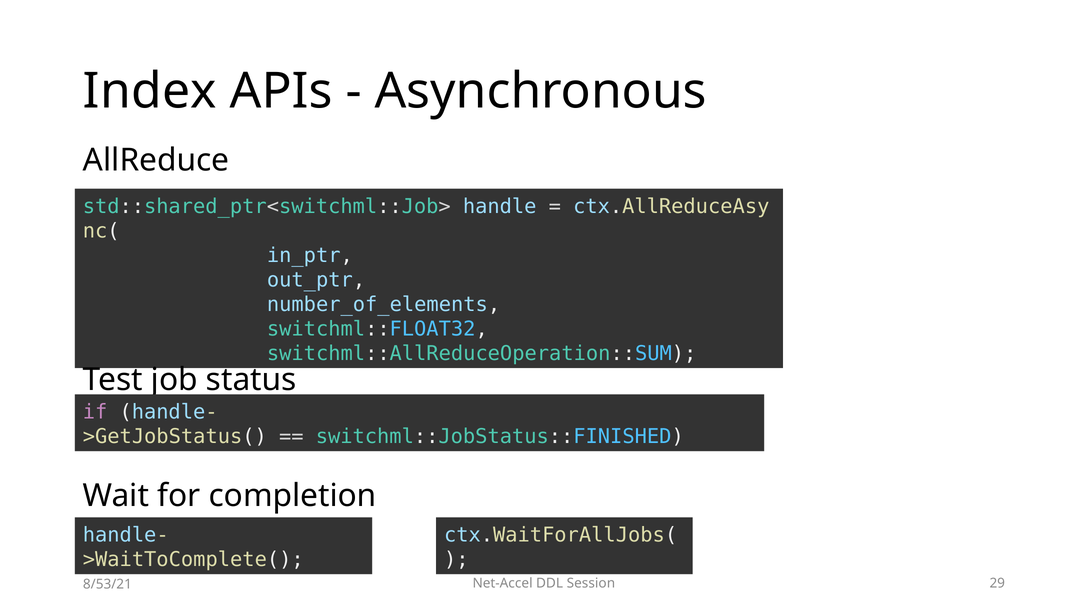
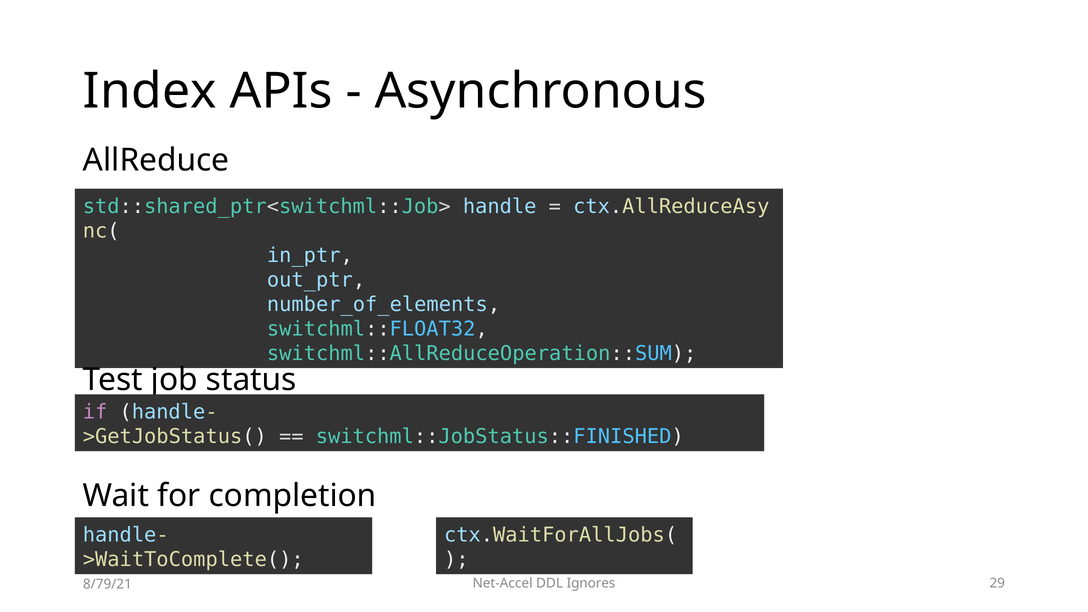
Session: Session -> Ignores (591, 583)
8/53/21: 8/53/21 -> 8/79/21 (107, 584)
